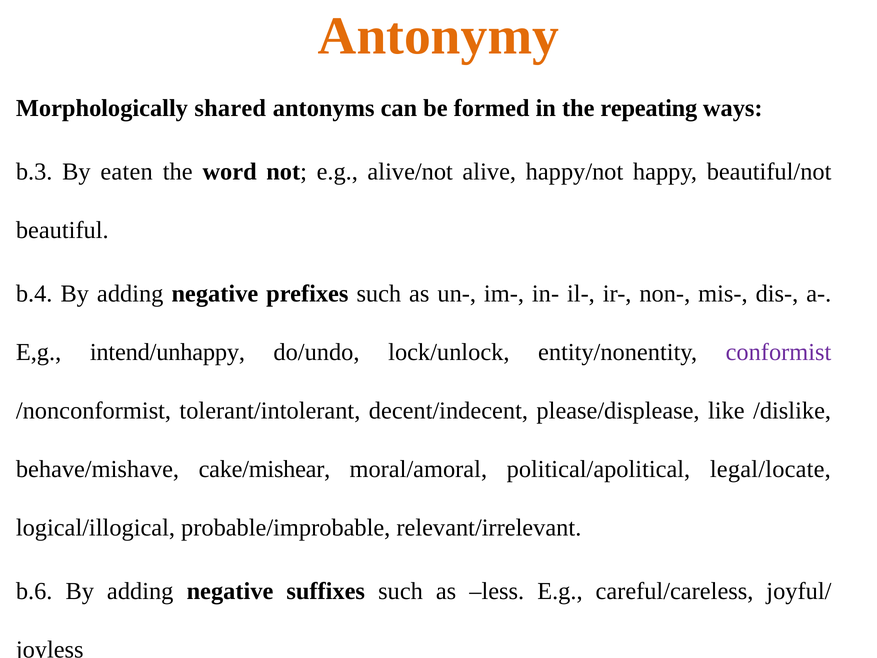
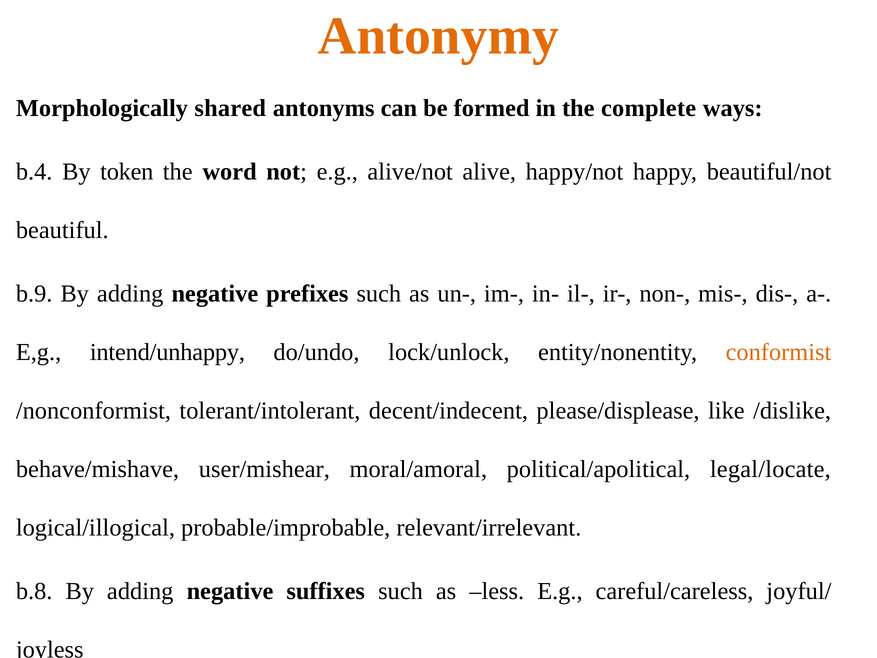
repeating: repeating -> complete (649, 108)
b.3: b.3 -> b.4 (34, 172)
eaten: eaten -> token (127, 172)
b.4: b.4 -> b.9 (34, 294)
conformist colour: purple -> orange (778, 352)
cake/mishear: cake/mishear -> user/mishear (264, 469)
b.6: b.6 -> b.8 (34, 591)
